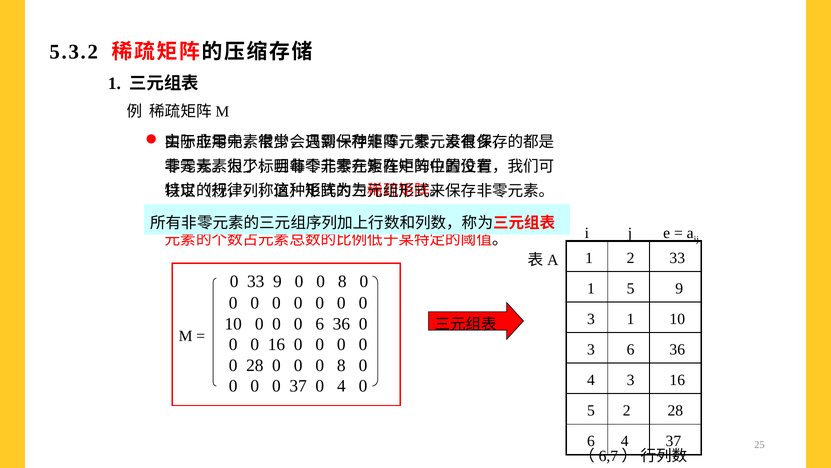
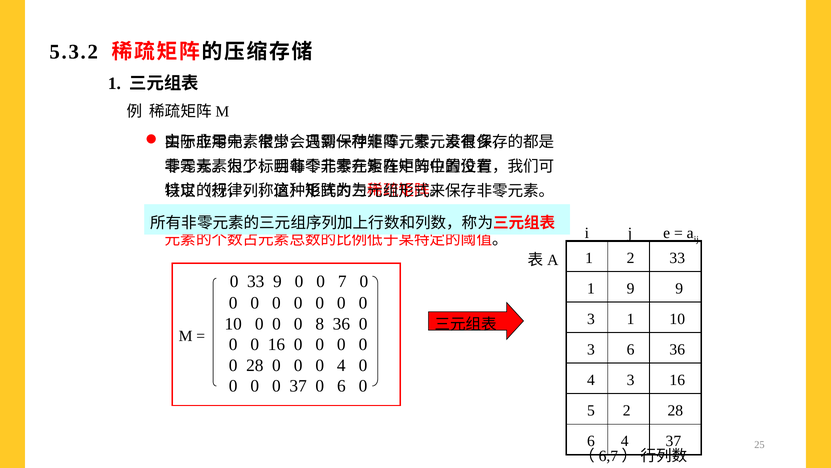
9 0 0 8: 8 -> 7 (342, 281)
1 5: 5 -> 9 (631, 288)
0 6: 6 -> 8 (320, 323)
0 0 0 8: 8 -> 4 (341, 365)
0 4: 4 -> 6 (341, 386)
